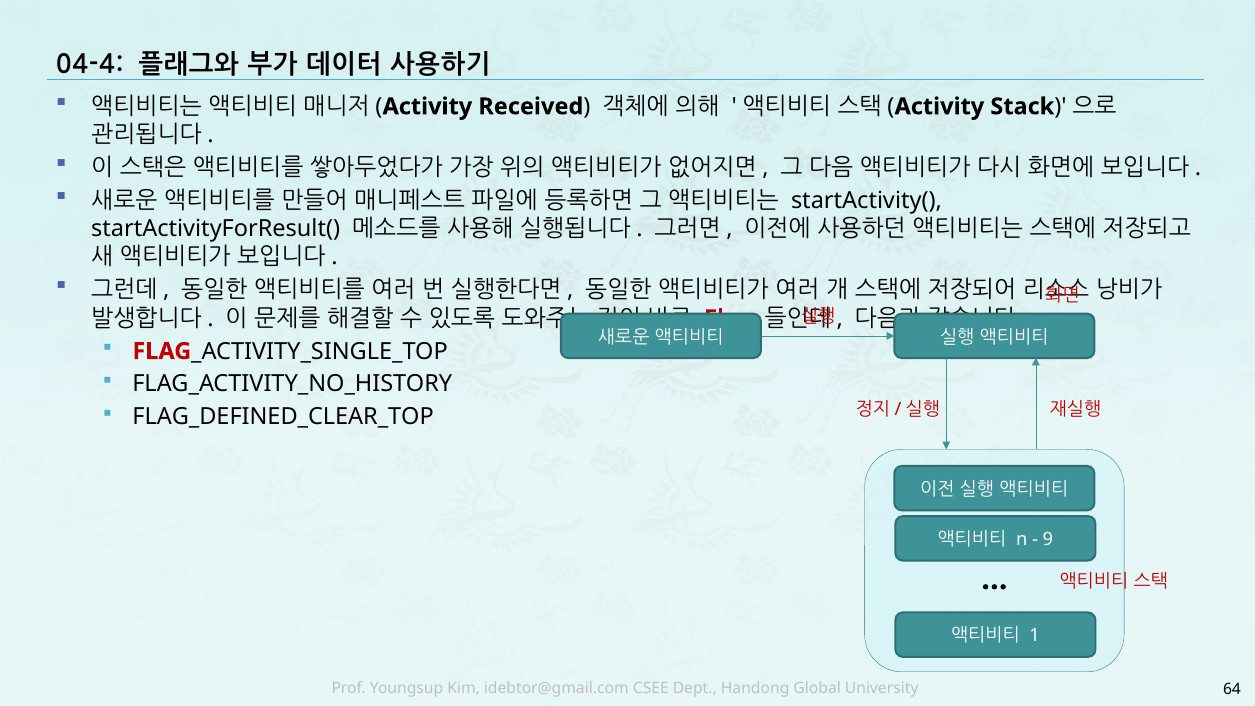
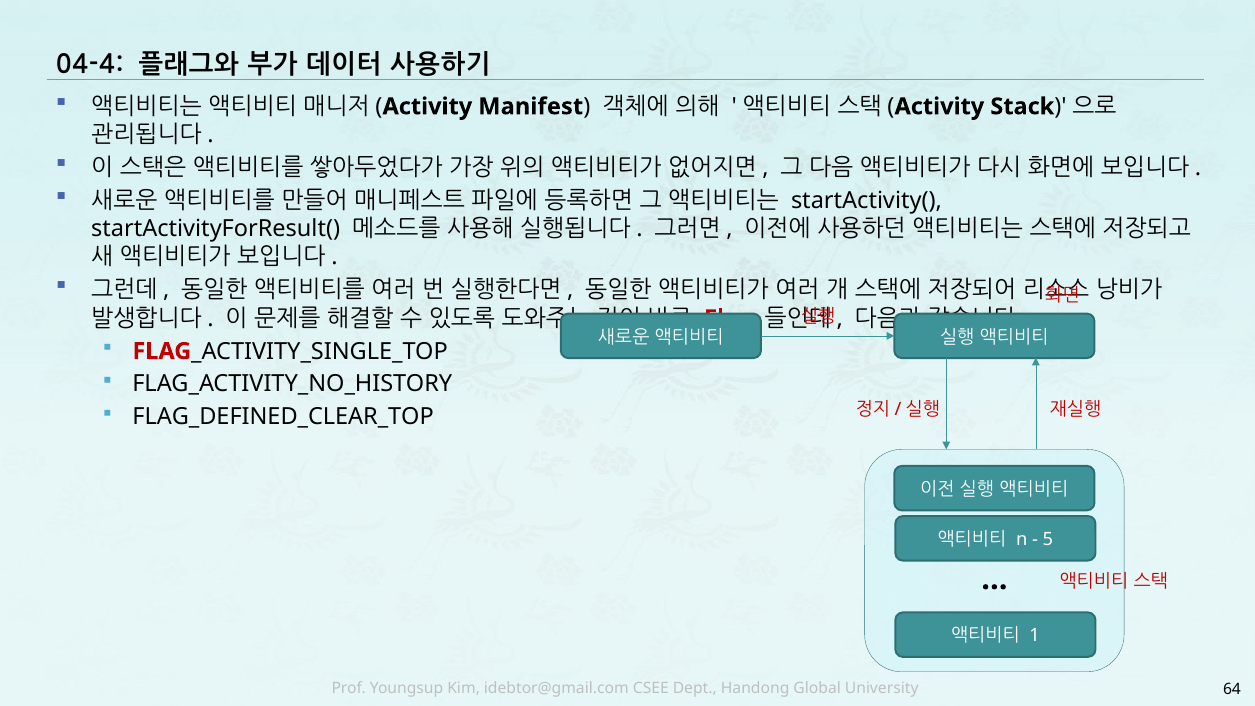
Received: Received -> Manifest (531, 107)
9: 9 -> 5 (1048, 540)
